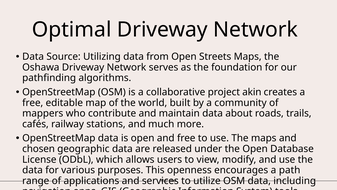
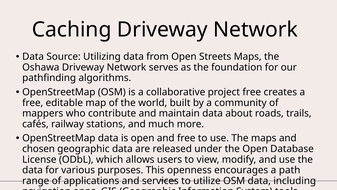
Optimal: Optimal -> Caching (72, 30)
project akin: akin -> free (252, 92)
